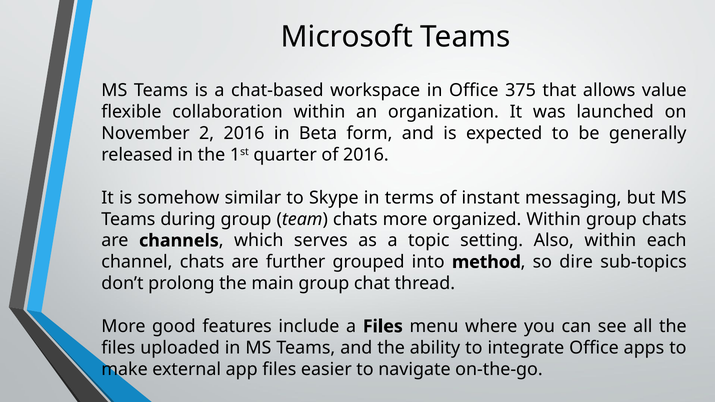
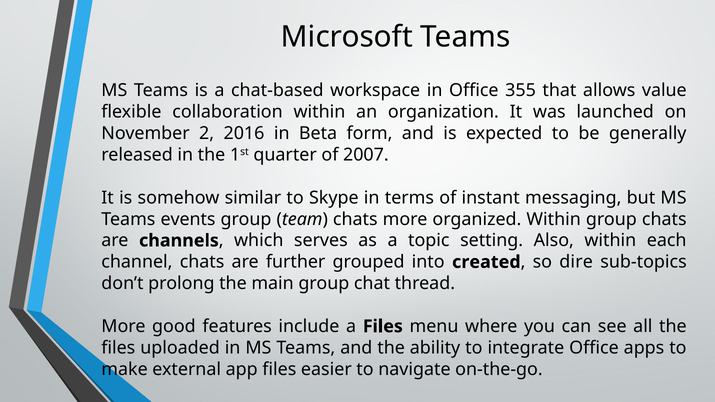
375: 375 -> 355 (521, 91)
of 2016: 2016 -> 2007 (366, 155)
during: during -> events (188, 219)
method: method -> created (486, 262)
